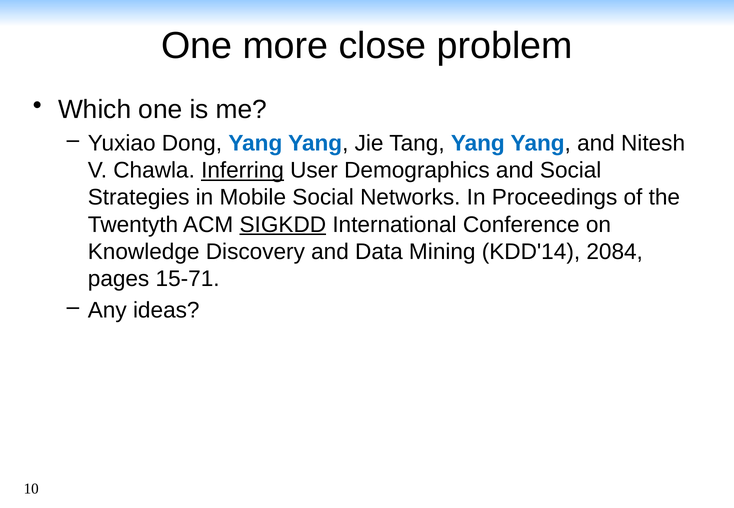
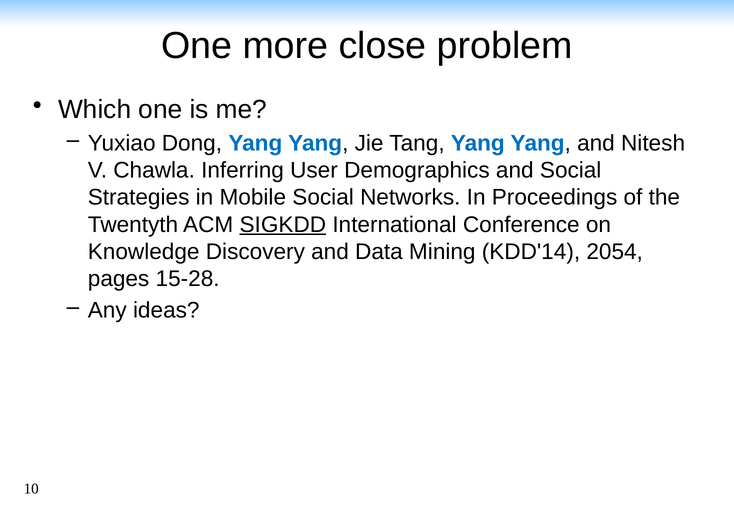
Inferring underline: present -> none (243, 170)
2084: 2084 -> 2054 (615, 252)
15-71: 15-71 -> 15-28 (188, 279)
